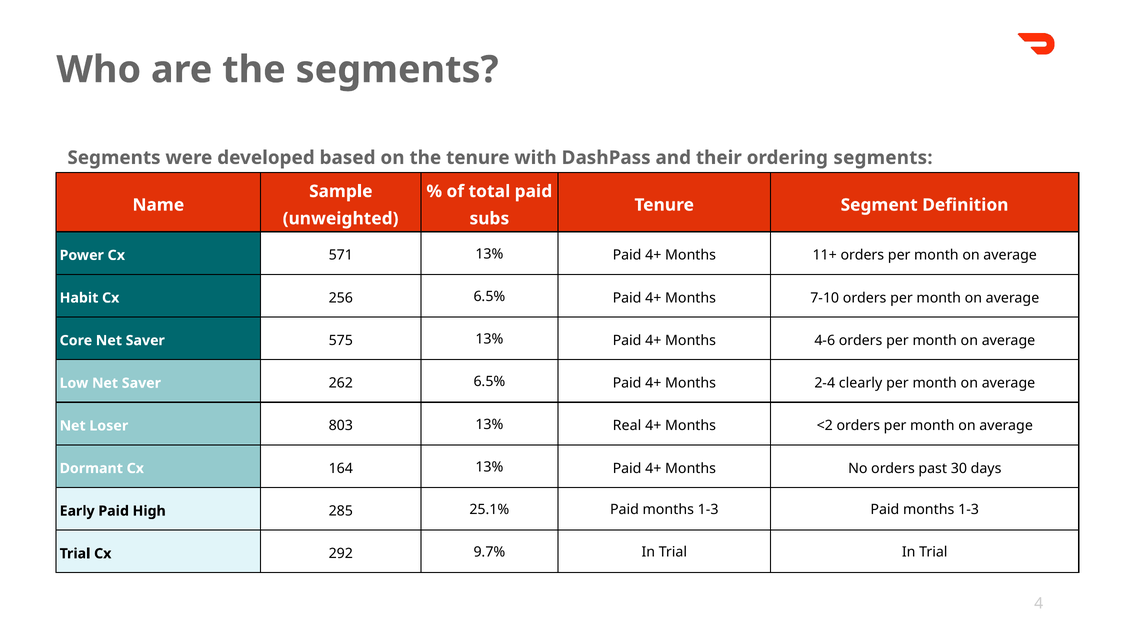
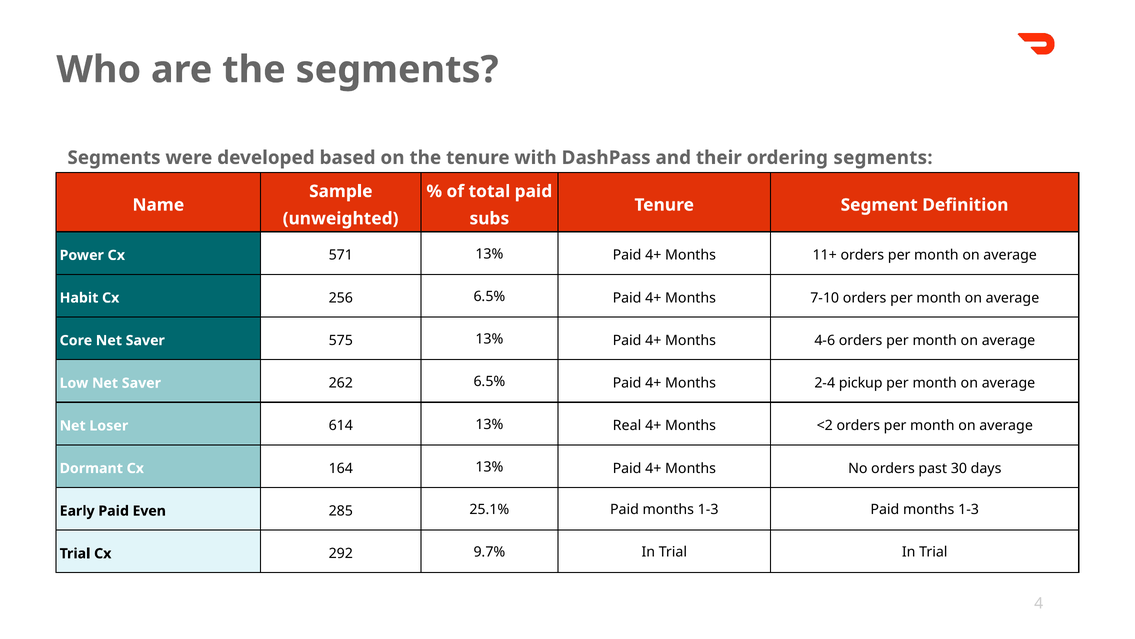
clearly: clearly -> pickup (861, 383)
803: 803 -> 614 (341, 425)
High: High -> Even (149, 511)
